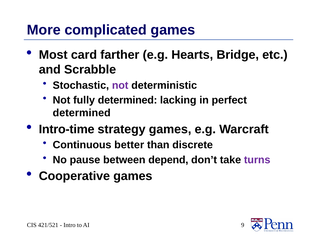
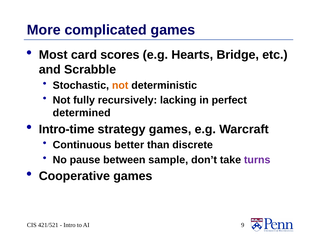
farther: farther -> scores (120, 55)
not colour: purple -> orange (120, 85)
fully determined: determined -> recursively (127, 100)
depend: depend -> sample (168, 160)
